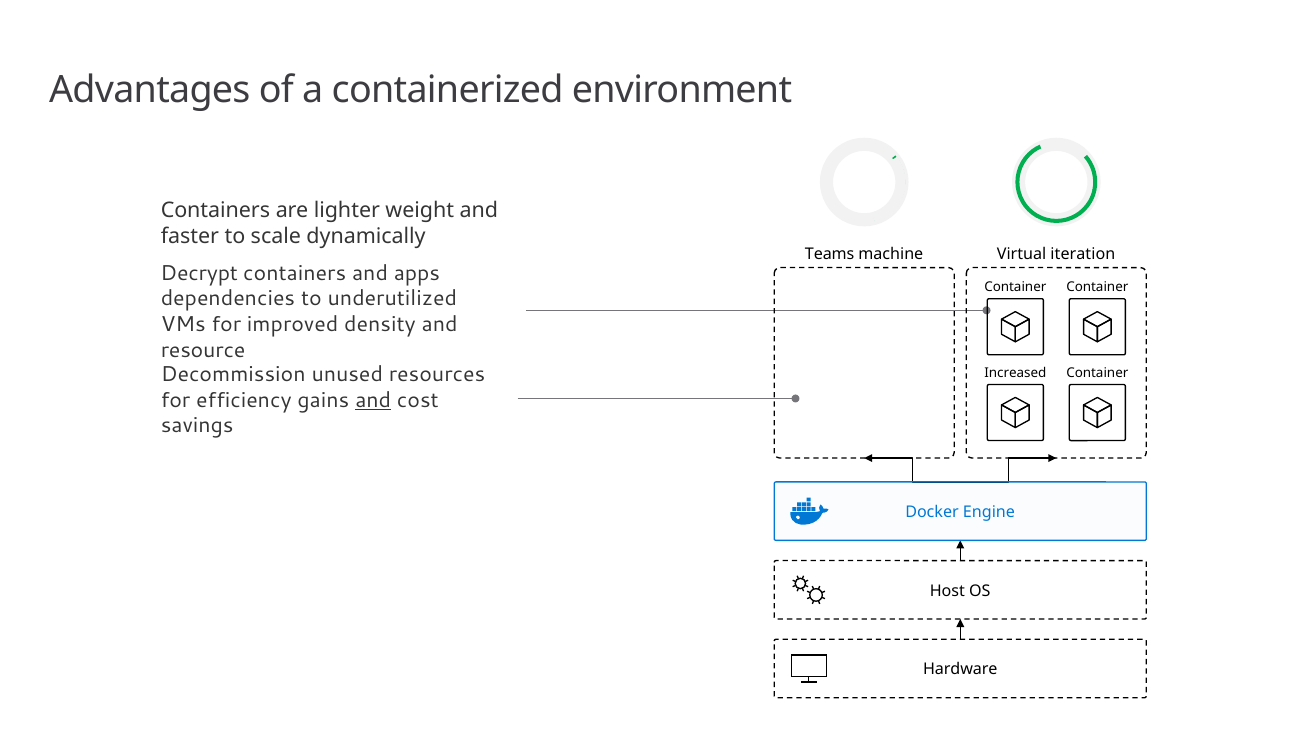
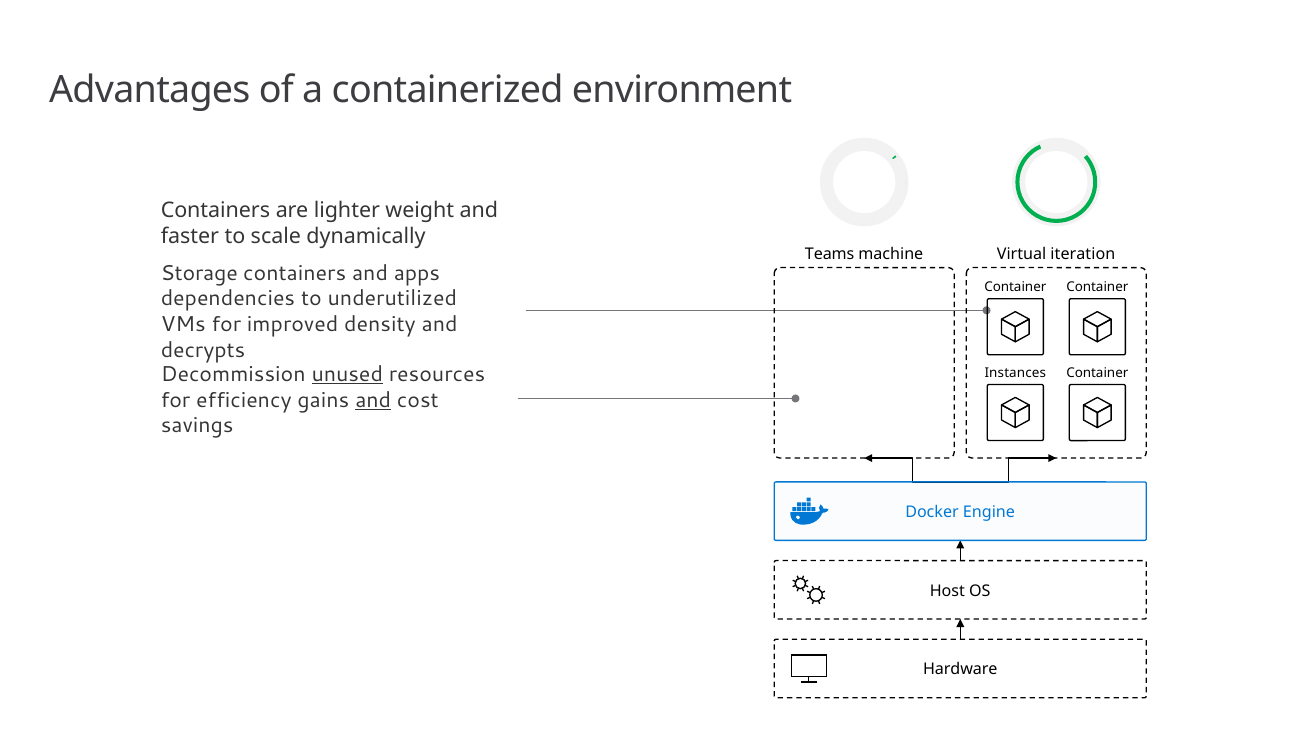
Decrypt: Decrypt -> Storage (199, 273)
resource: resource -> decrypts (203, 351)
unused underline: none -> present (347, 374)
Increased: Increased -> Instances (1015, 373)
